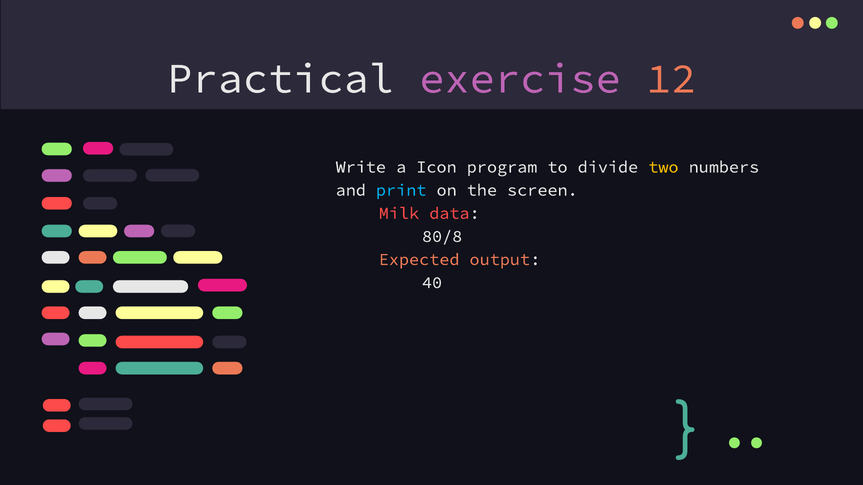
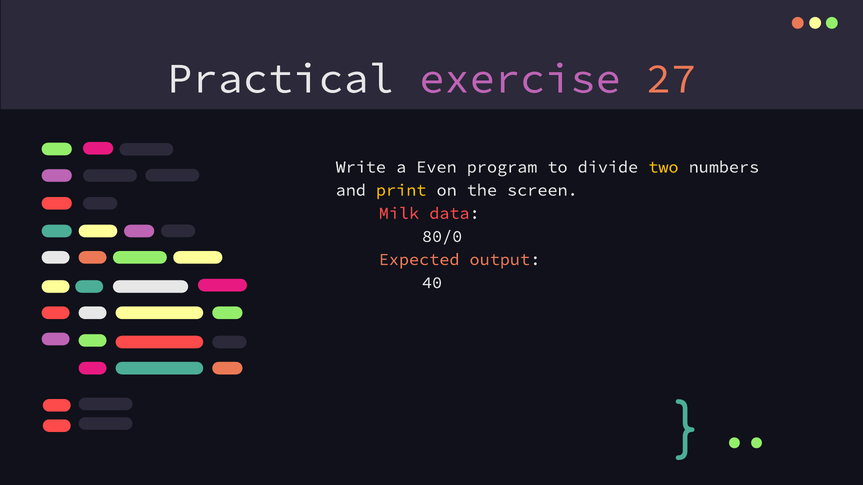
12: 12 -> 27 (671, 79)
Icon: Icon -> Even (436, 167)
print colour: light blue -> yellow (401, 190)
80/8: 80/8 -> 80/0 (442, 237)
